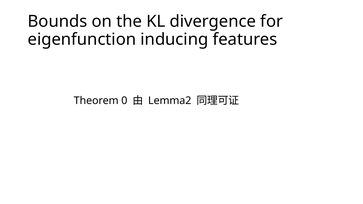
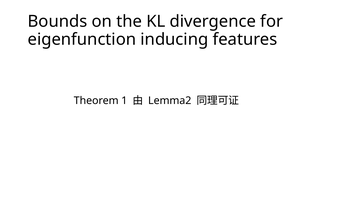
0: 0 -> 1 (124, 101)
